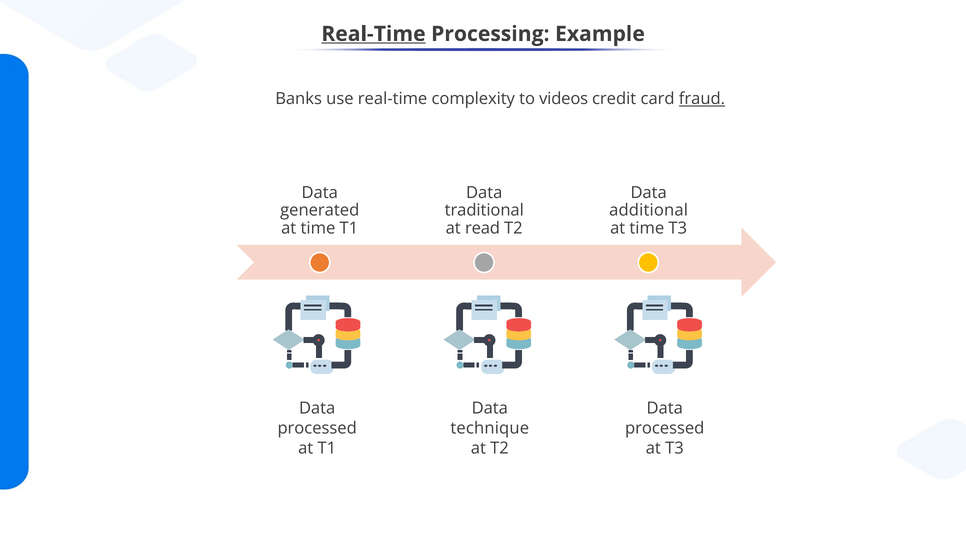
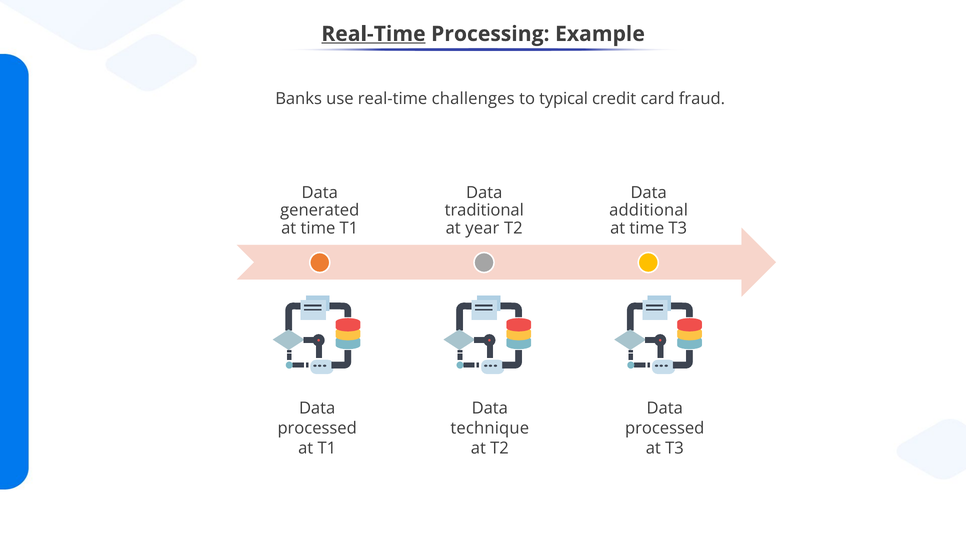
complexity: complexity -> challenges (473, 99)
videos: videos -> typical (564, 99)
fraud underline: present -> none (702, 99)
read: read -> year (482, 228)
